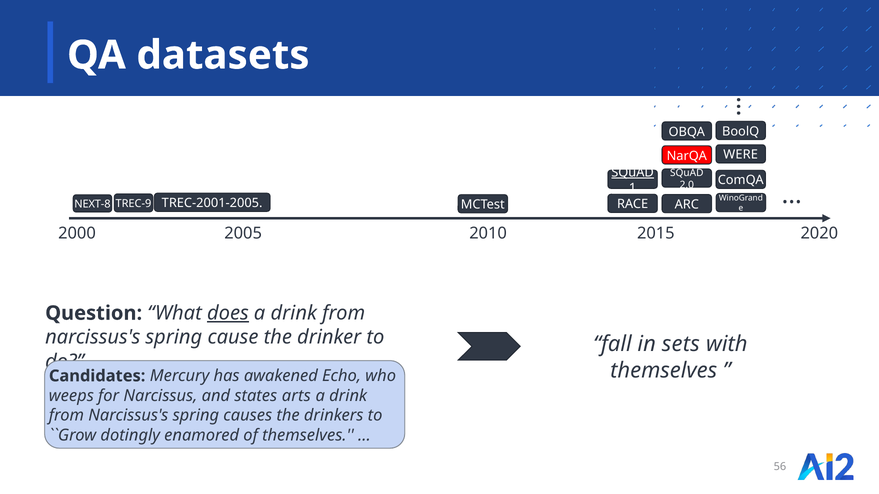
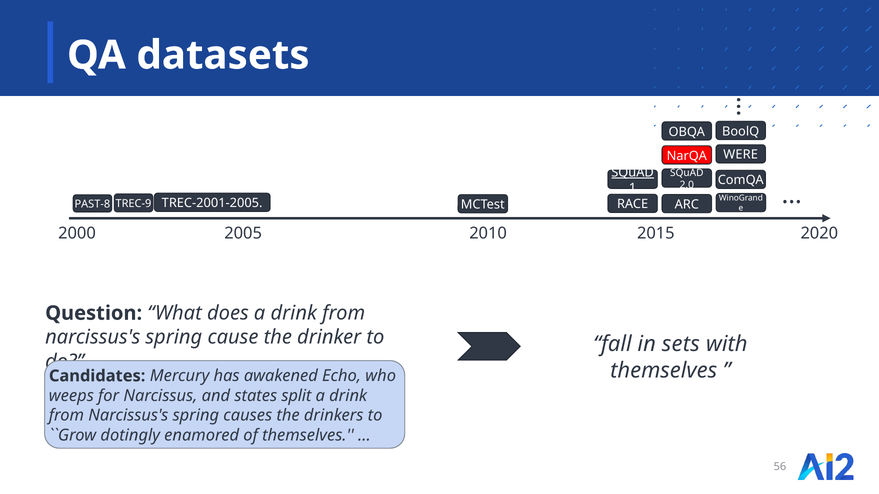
NEXT-8: NEXT-8 -> PAST-8 (92, 204)
does underline: present -> none (228, 313)
arts: arts -> split (296, 396)
